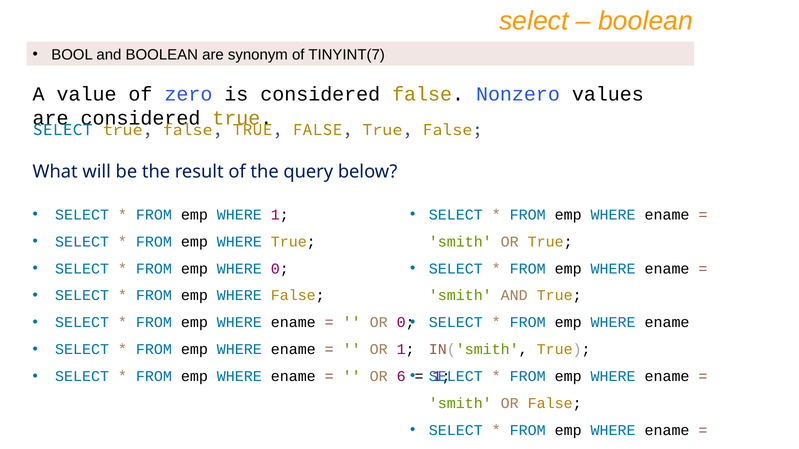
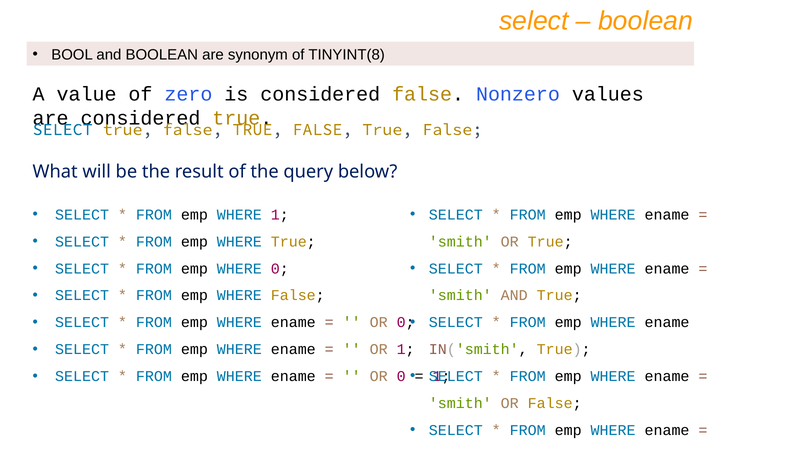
TINYINT(7: TINYINT(7 -> TINYINT(8 (347, 55)
6: 6 -> 0 (401, 377)
